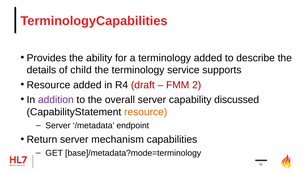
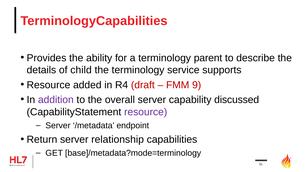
terminology added: added -> parent (208, 58)
2: 2 -> 9 (197, 85)
resource colour: orange -> purple (146, 112)
mechanism: mechanism -> relationship (118, 140)
